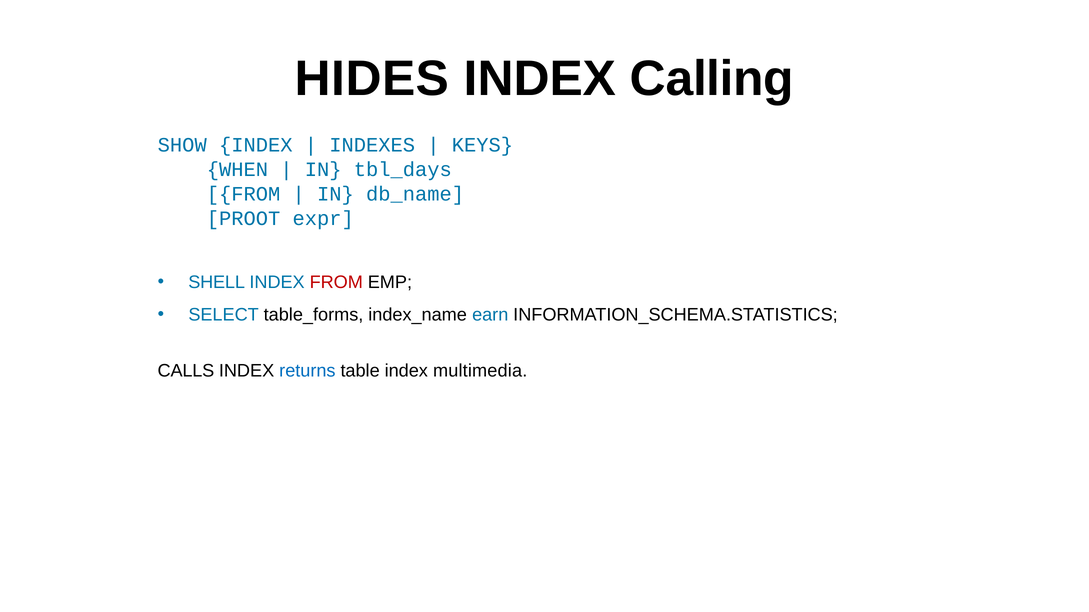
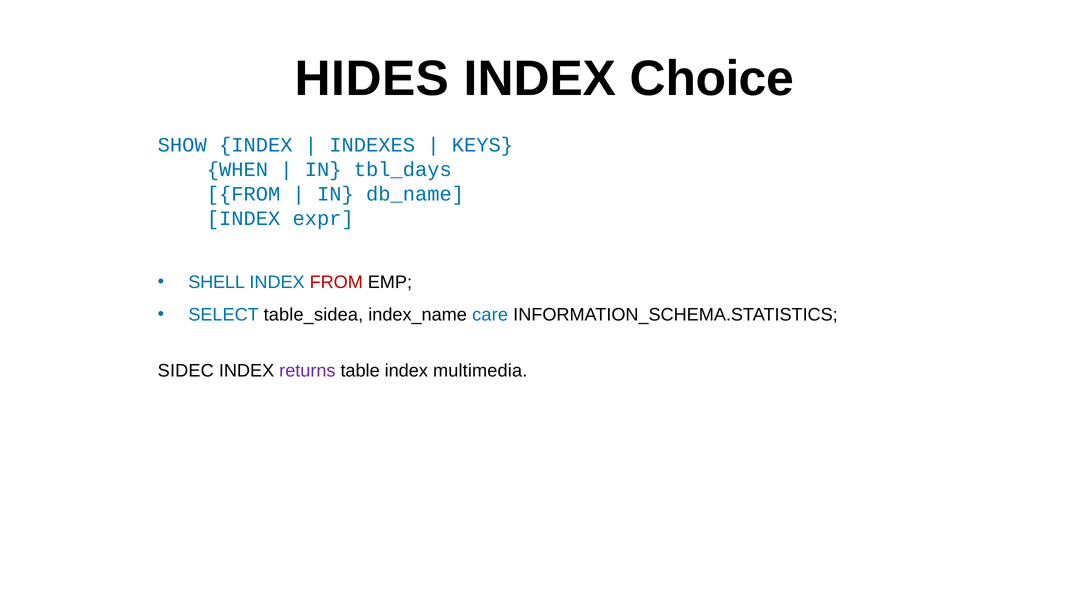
Calling: Calling -> Choice (712, 79)
PROOT: PROOT -> INDEX (244, 219)
table_forms: table_forms -> table_sidea (313, 315)
earn: earn -> care (490, 315)
CALLS: CALLS -> SIDEC (186, 371)
returns colour: blue -> purple (307, 371)
